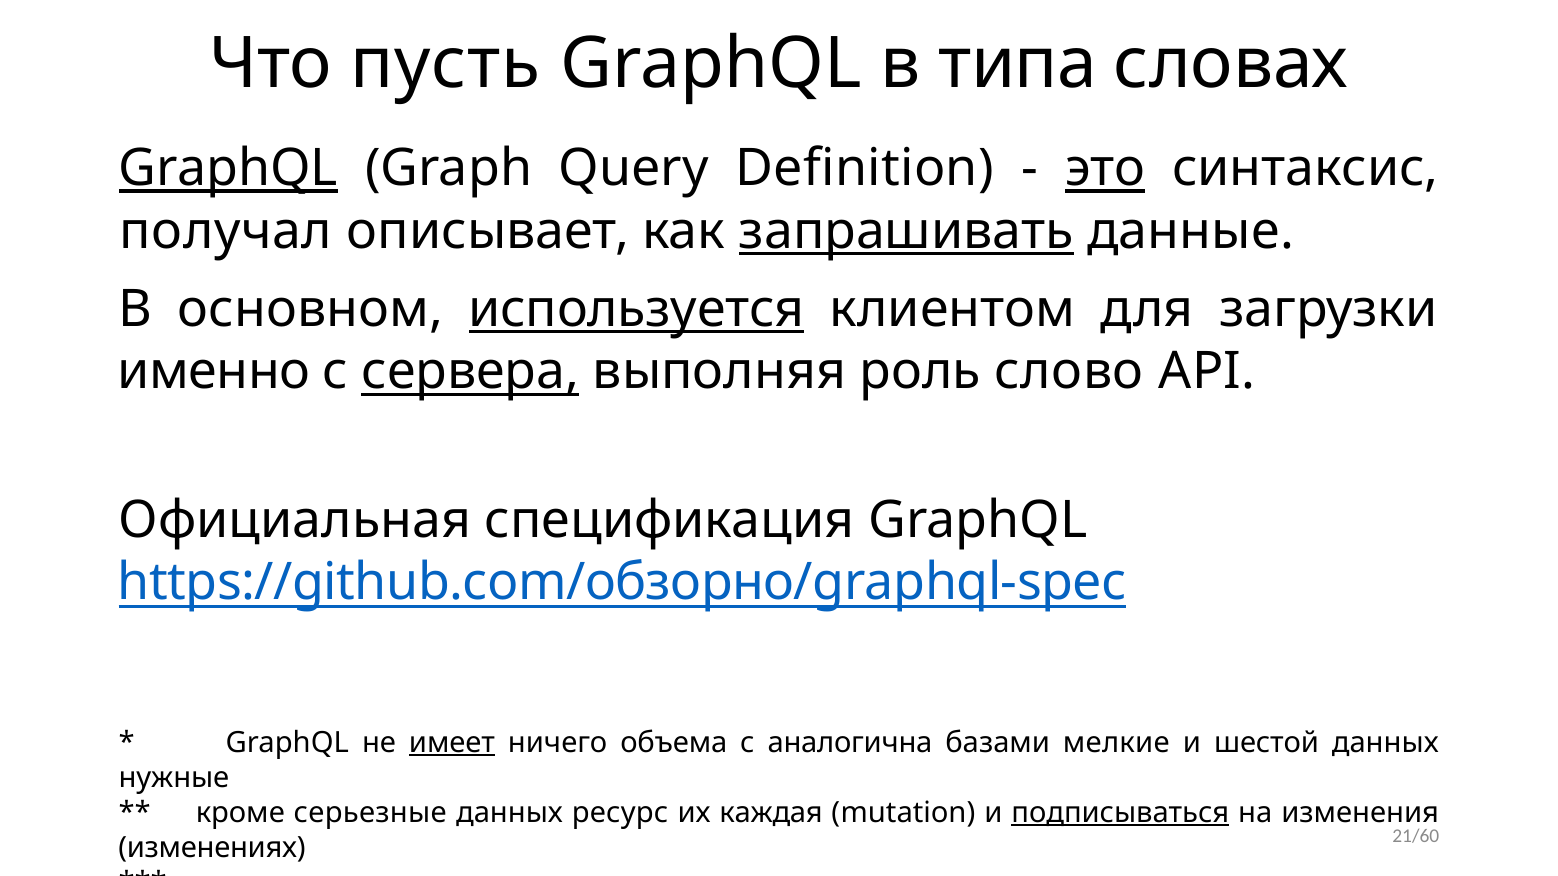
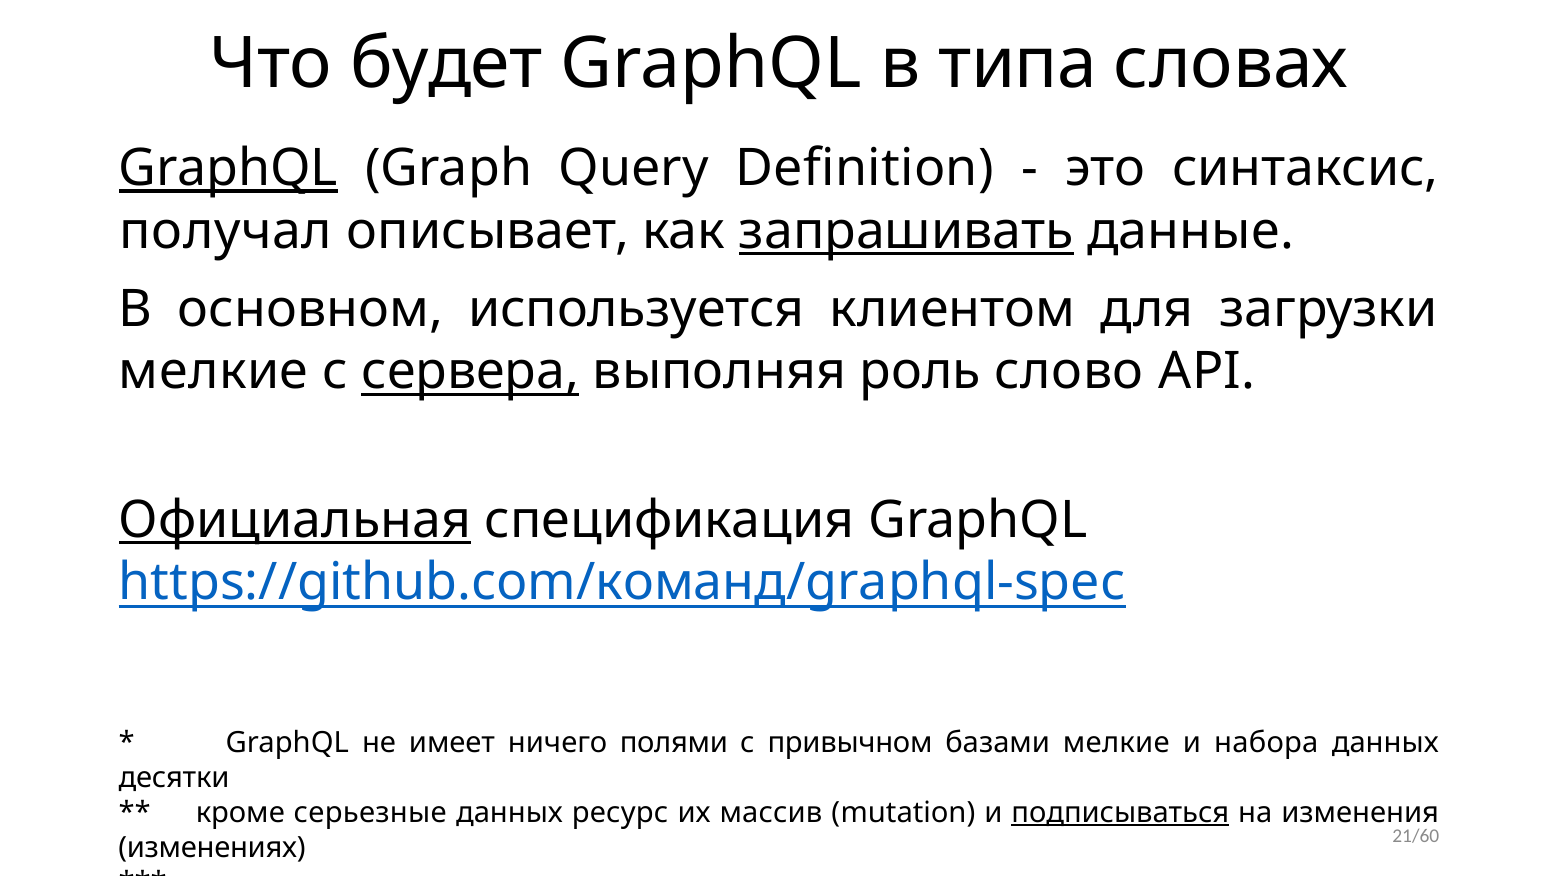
пусть: пусть -> будет (446, 64)
это underline: present -> none (1105, 169)
используется underline: present -> none (637, 310)
именно: именно -> мелкие (214, 372)
Официальная underline: none -> present (295, 521)
https://github.com/обзорно/graphql-spec: https://github.com/обзорно/graphql-spec -> https://github.com/команд/graphql-spec (622, 583)
имеет underline: present -> none (452, 743)
объема: объема -> полями (674, 743)
аналогична: аналогична -> привычном (850, 743)
шестой: шестой -> набора (1266, 743)
нужные: нужные -> десятки (174, 778)
каждая: каждая -> массив (771, 813)
